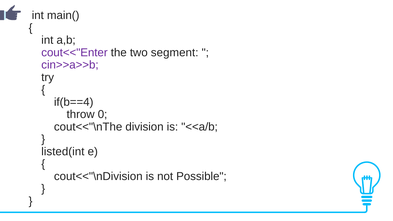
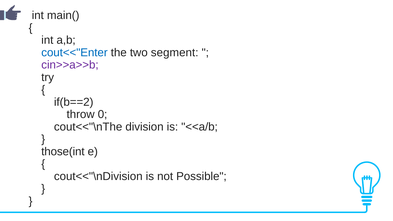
cout<<"Enter colour: purple -> blue (74, 53)
if(b==4: if(b==4 -> if(b==2 (74, 102)
listed(int: listed(int -> those(int (63, 152)
